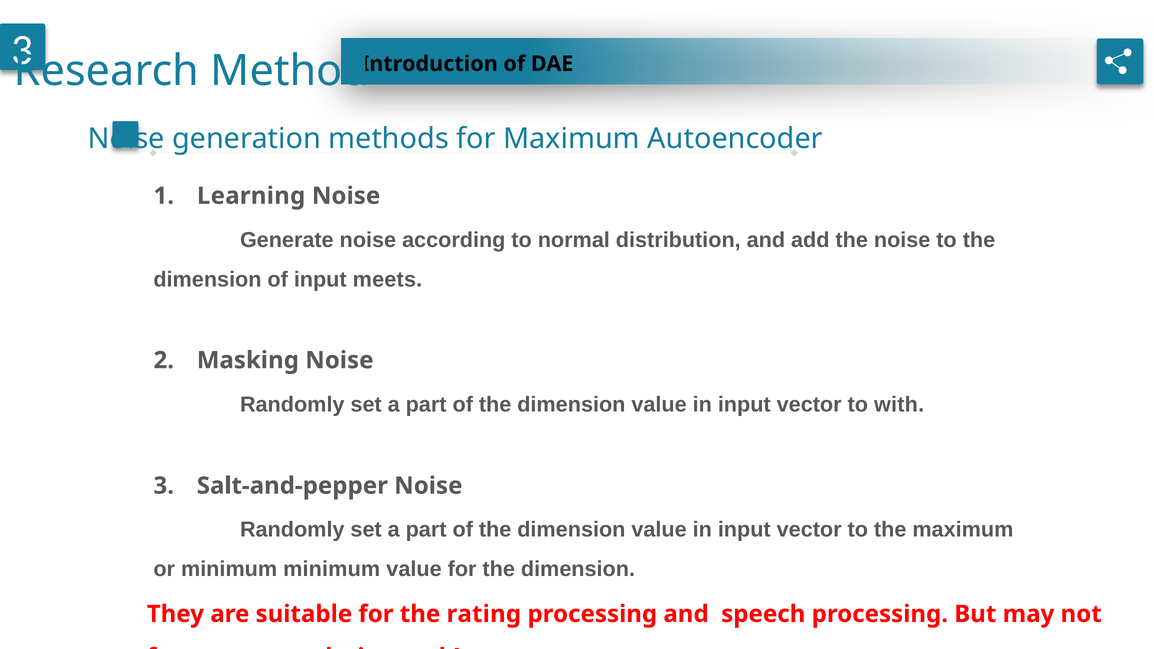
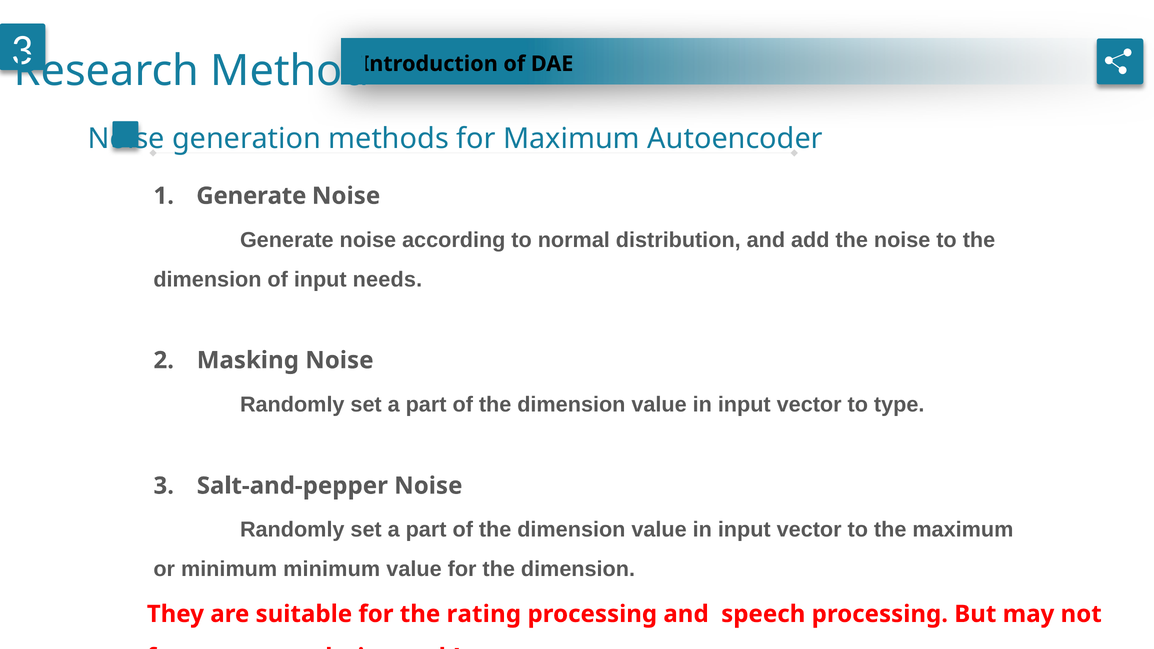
Learning: Learning -> Generate (251, 196)
meets: meets -> needs (387, 279)
with: with -> type (899, 404)
